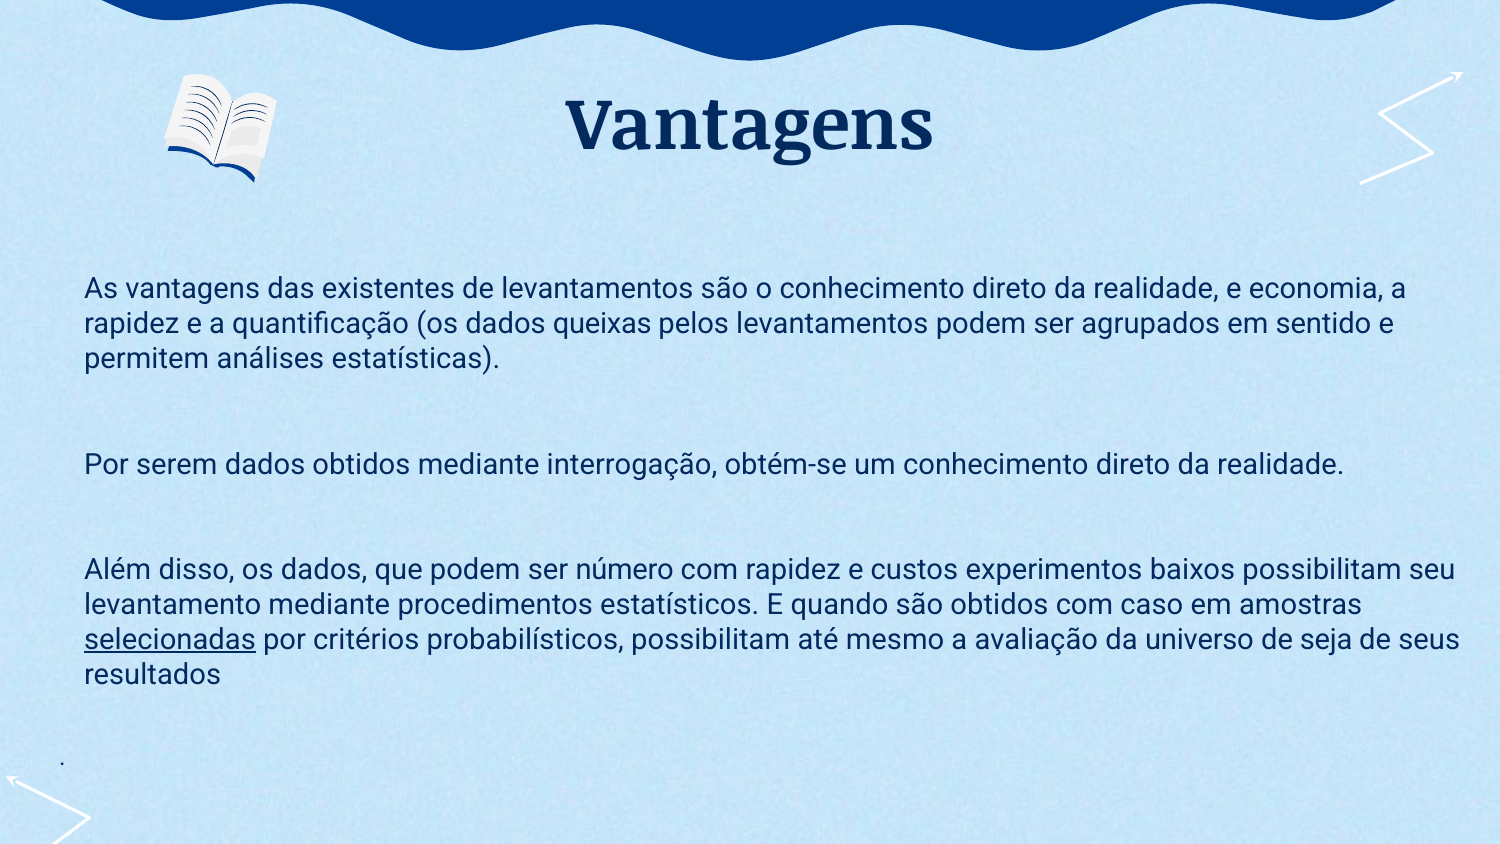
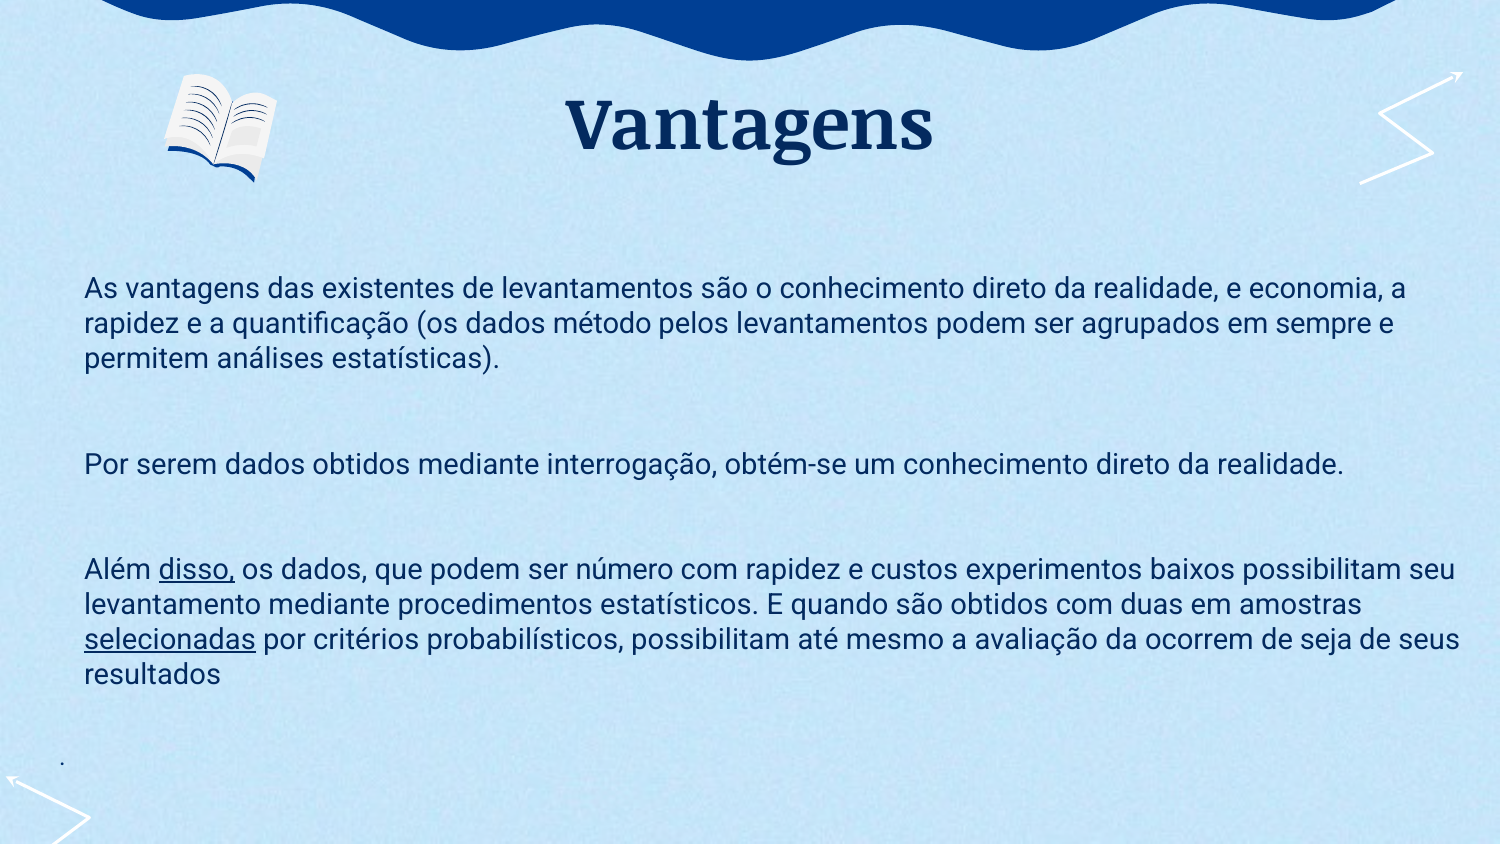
queixas: queixas -> método (602, 324)
sentido: sentido -> sempre (1324, 324)
disso underline: none -> present (197, 569)
caso: caso -> duas (1152, 604)
universo: universo -> ocorrem (1199, 639)
